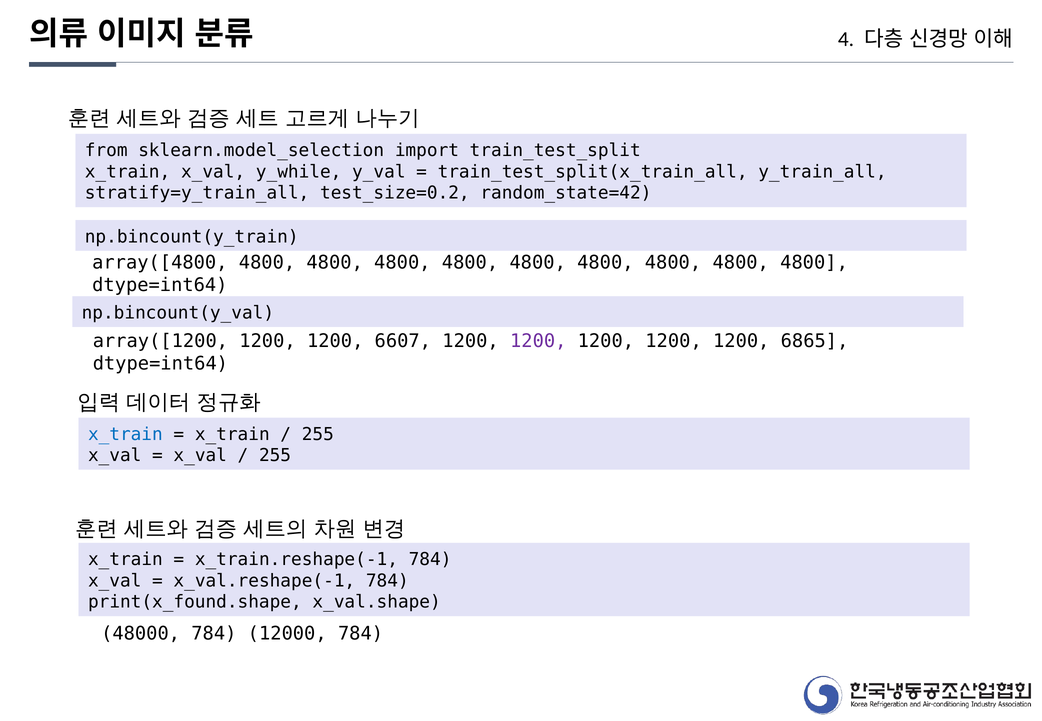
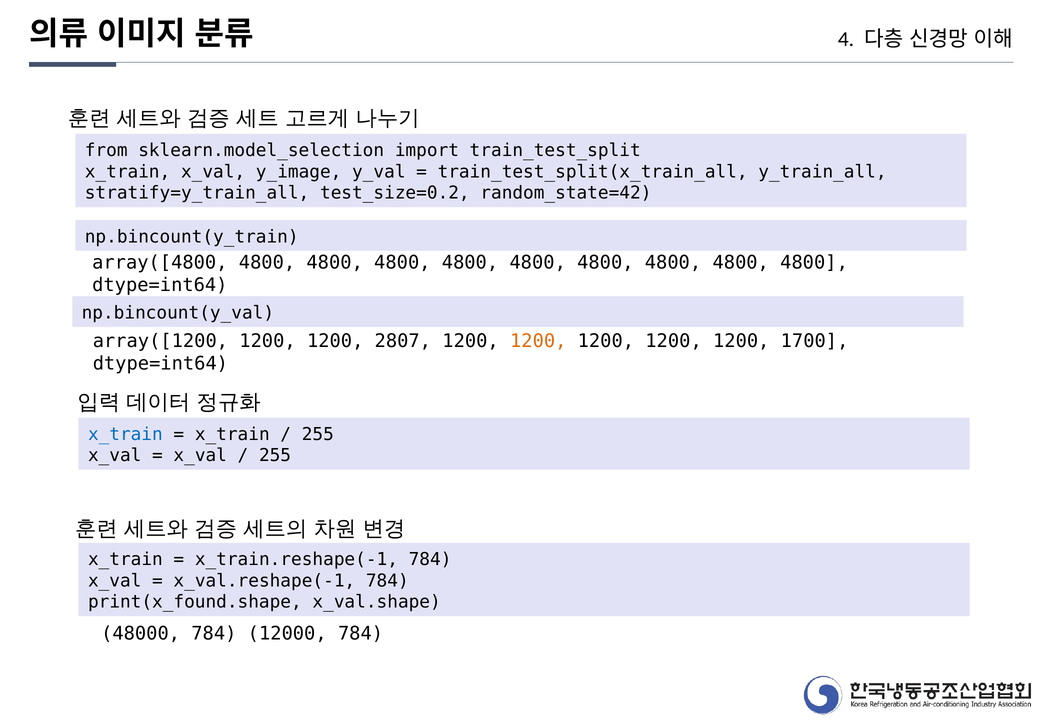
y_while: y_while -> y_image (299, 172)
6607: 6607 -> 2807 (403, 341)
1200 colour: purple -> orange (538, 341)
6865: 6865 -> 1700 (815, 341)
